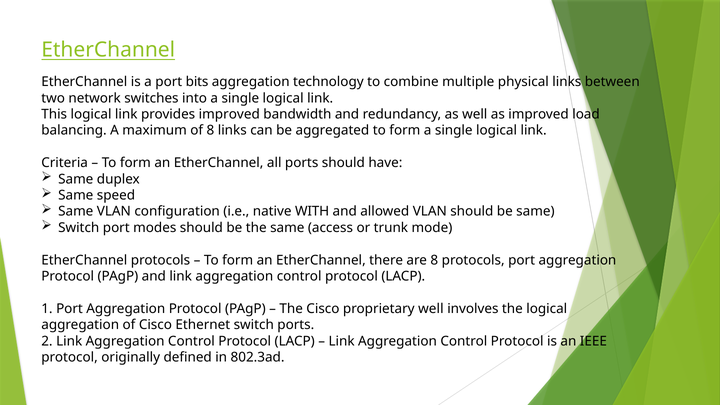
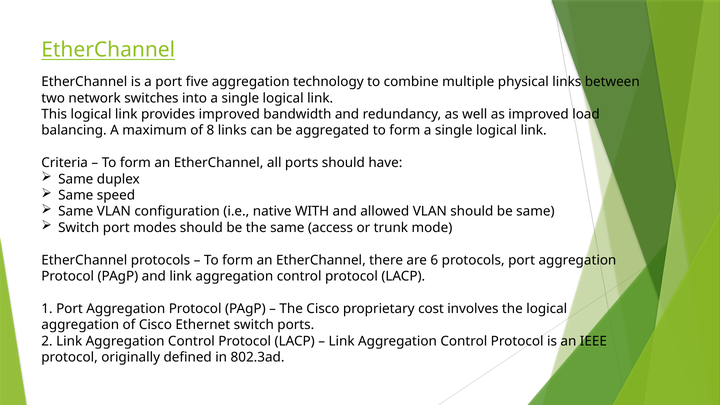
bits: bits -> five (197, 82)
are 8: 8 -> 6 (434, 260)
proprietary well: well -> cost (431, 309)
